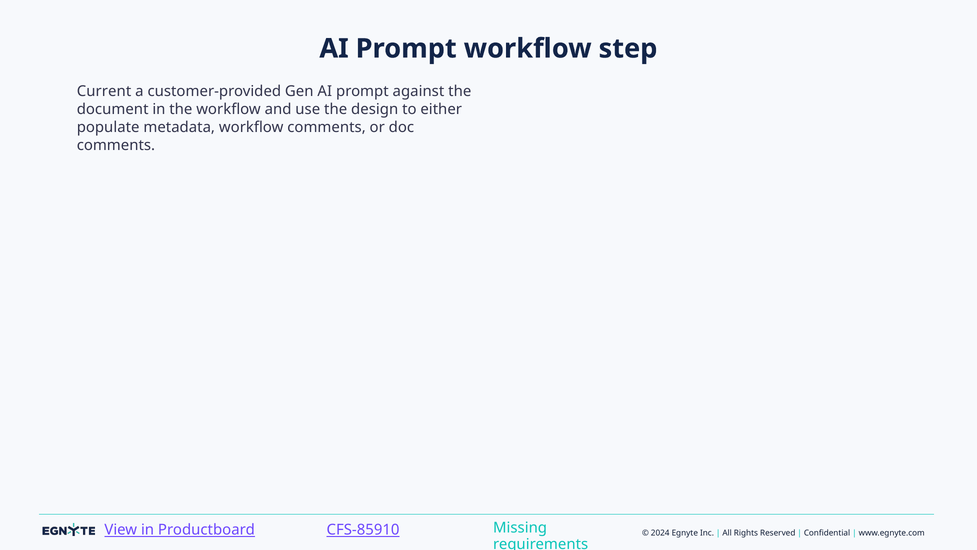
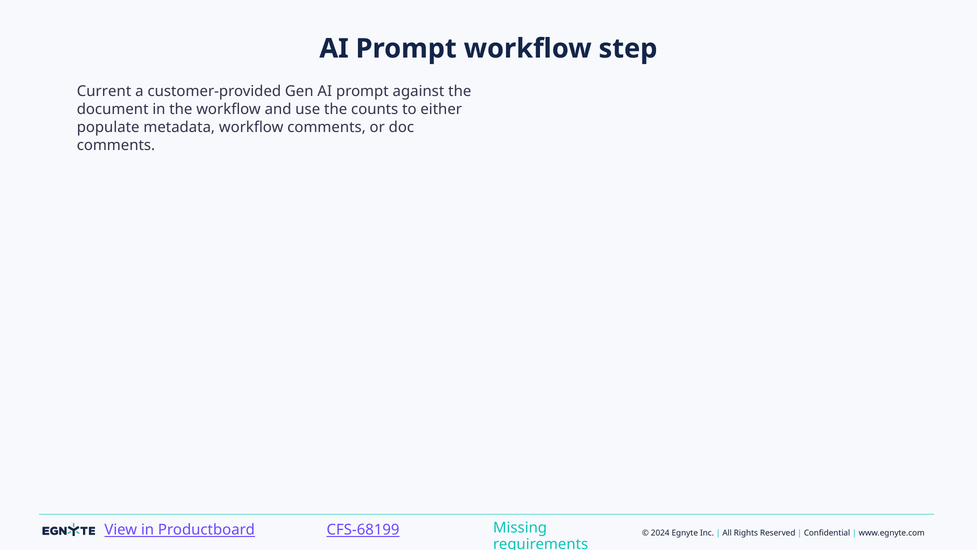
design: design -> counts (375, 109)
CFS-85910: CFS-85910 -> CFS-68199 (363, 529)
